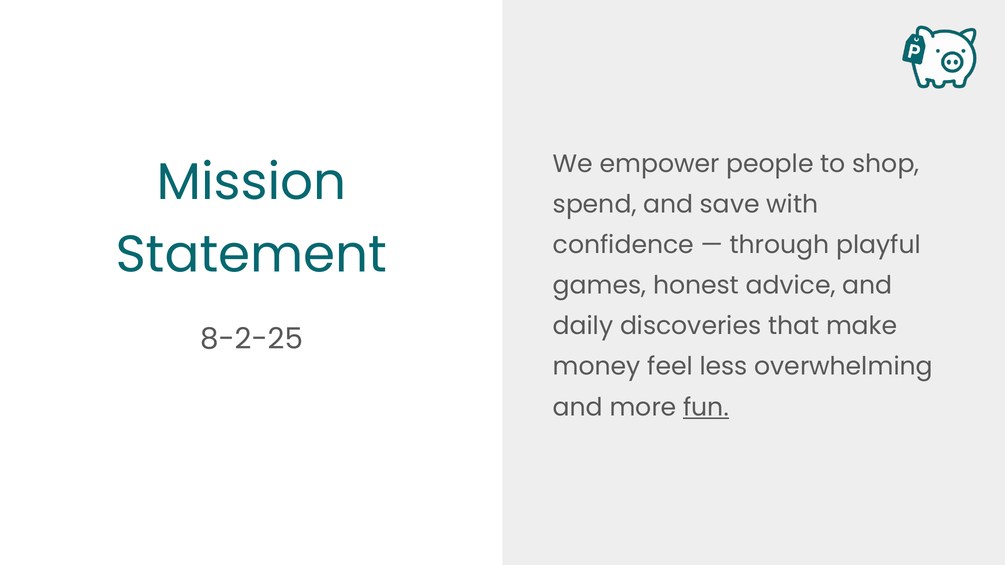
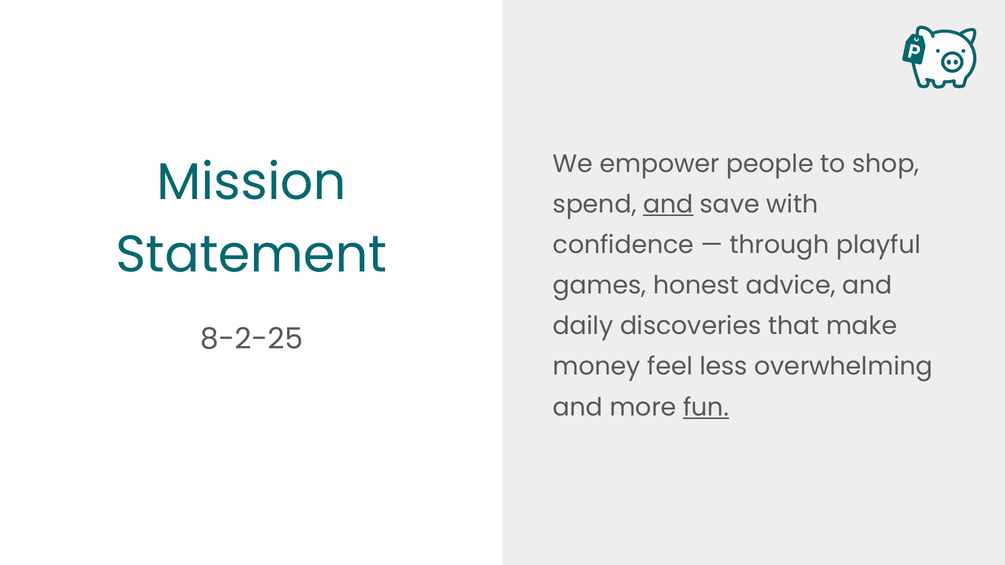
and underline: none -> present (668, 205)
